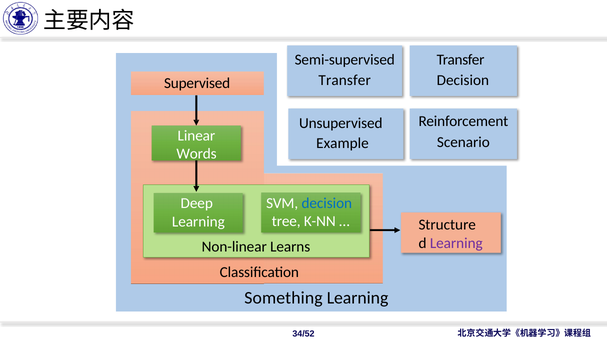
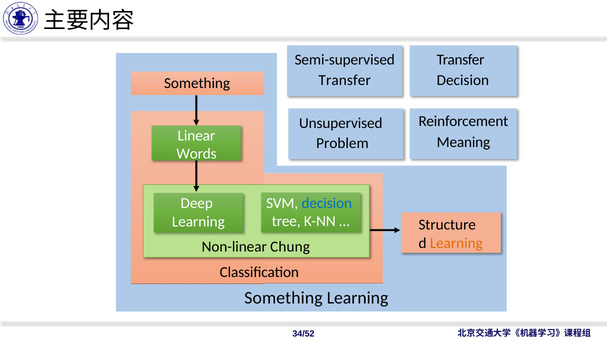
Supervised: Supervised -> Something (197, 84)
Scenario: Scenario -> Meaning (463, 142)
Example: Example -> Problem (342, 143)
Learning colour: purple -> orange (456, 243)
Learns: Learns -> Chung (290, 247)
